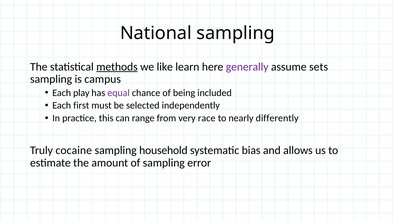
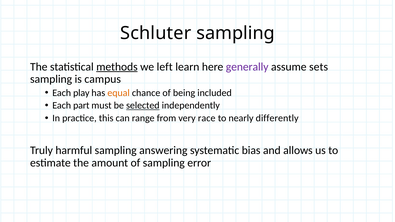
National: National -> Schluter (156, 33)
like: like -> left (165, 67)
equal colour: purple -> orange (119, 93)
first: first -> part (81, 106)
selected underline: none -> present (143, 106)
cocaine: cocaine -> harmful (74, 150)
household: household -> answering (163, 150)
